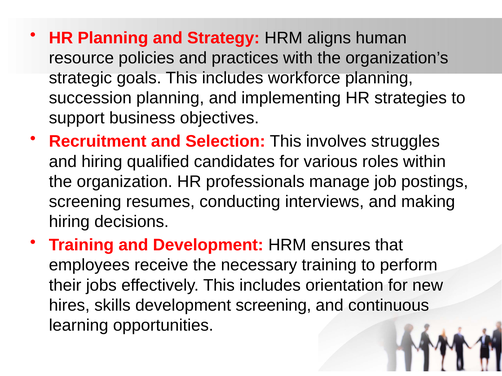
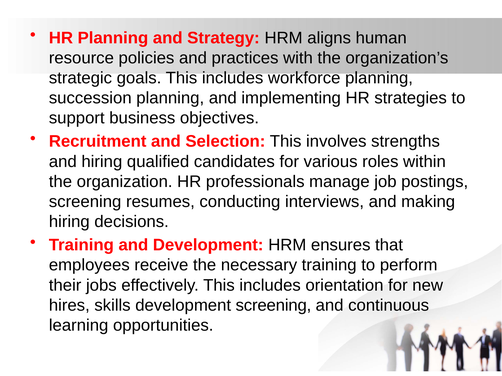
struggles: struggles -> strengths (406, 142)
